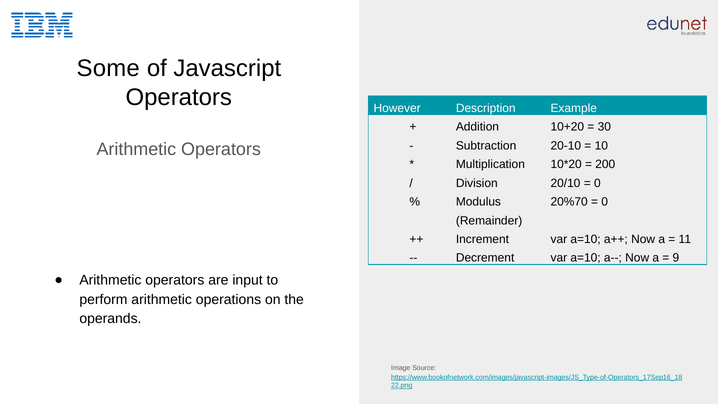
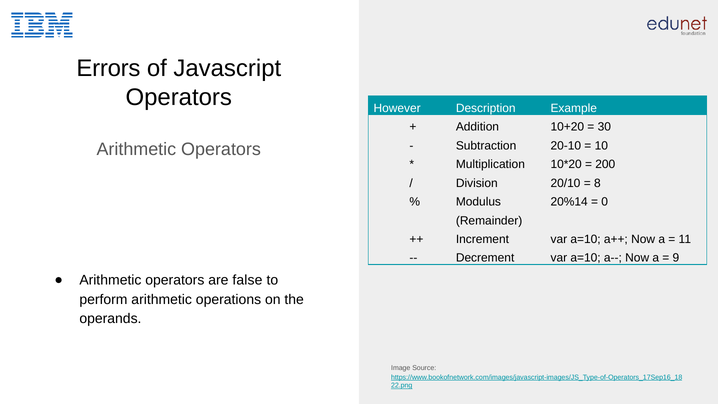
Some: Some -> Errors (108, 69)
0: 0 -> 8 (597, 183)
20%70: 20%70 -> 20%14 (569, 202)
input: input -> false (247, 280)
